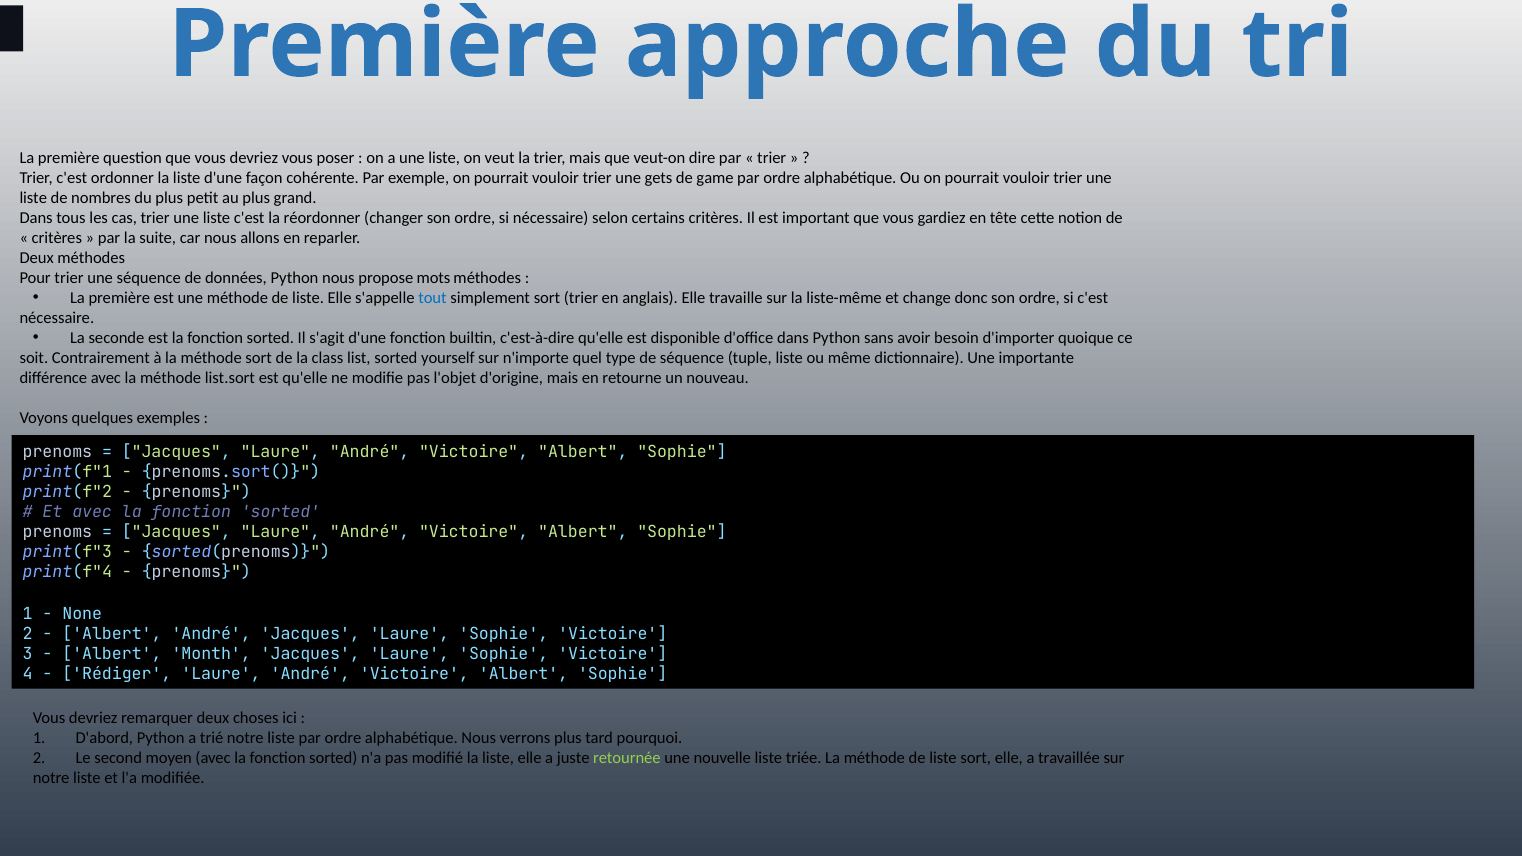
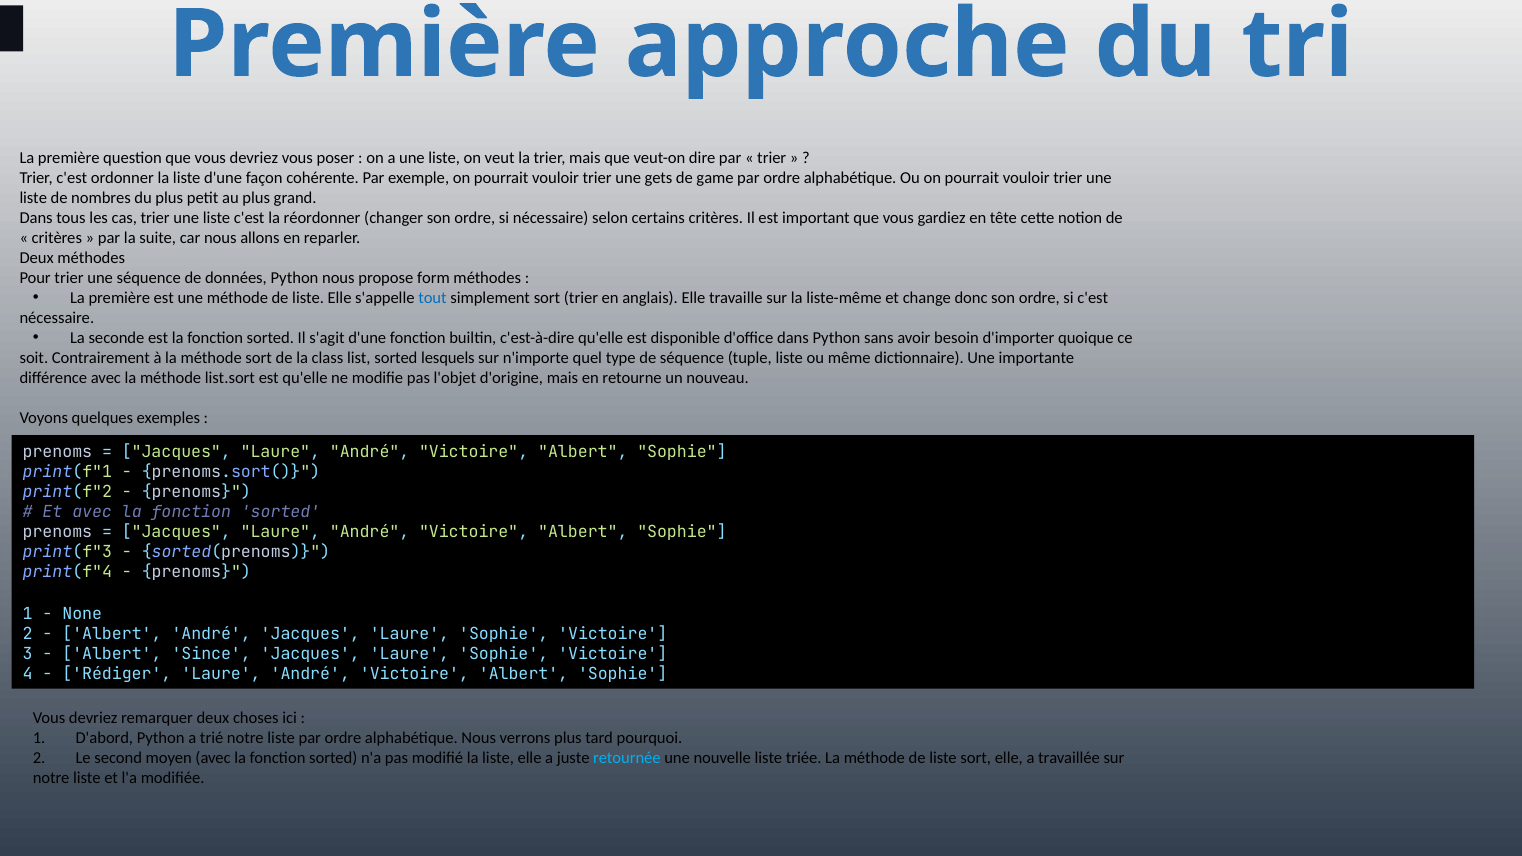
mots: mots -> form (433, 278)
yourself: yourself -> lesquels (448, 358)
Month: Month -> Since (211, 654)
retournée colour: light green -> light blue (627, 759)
